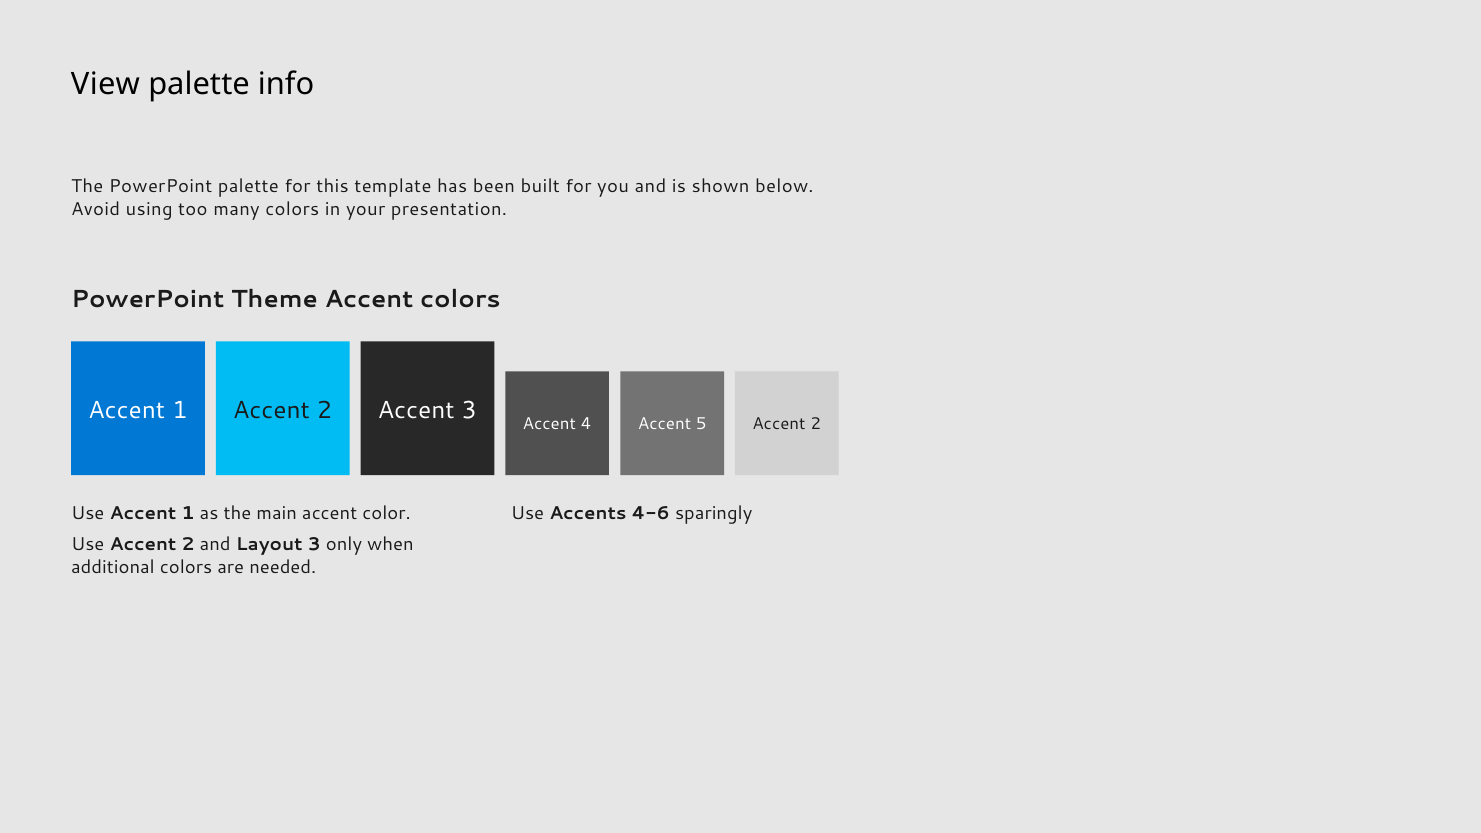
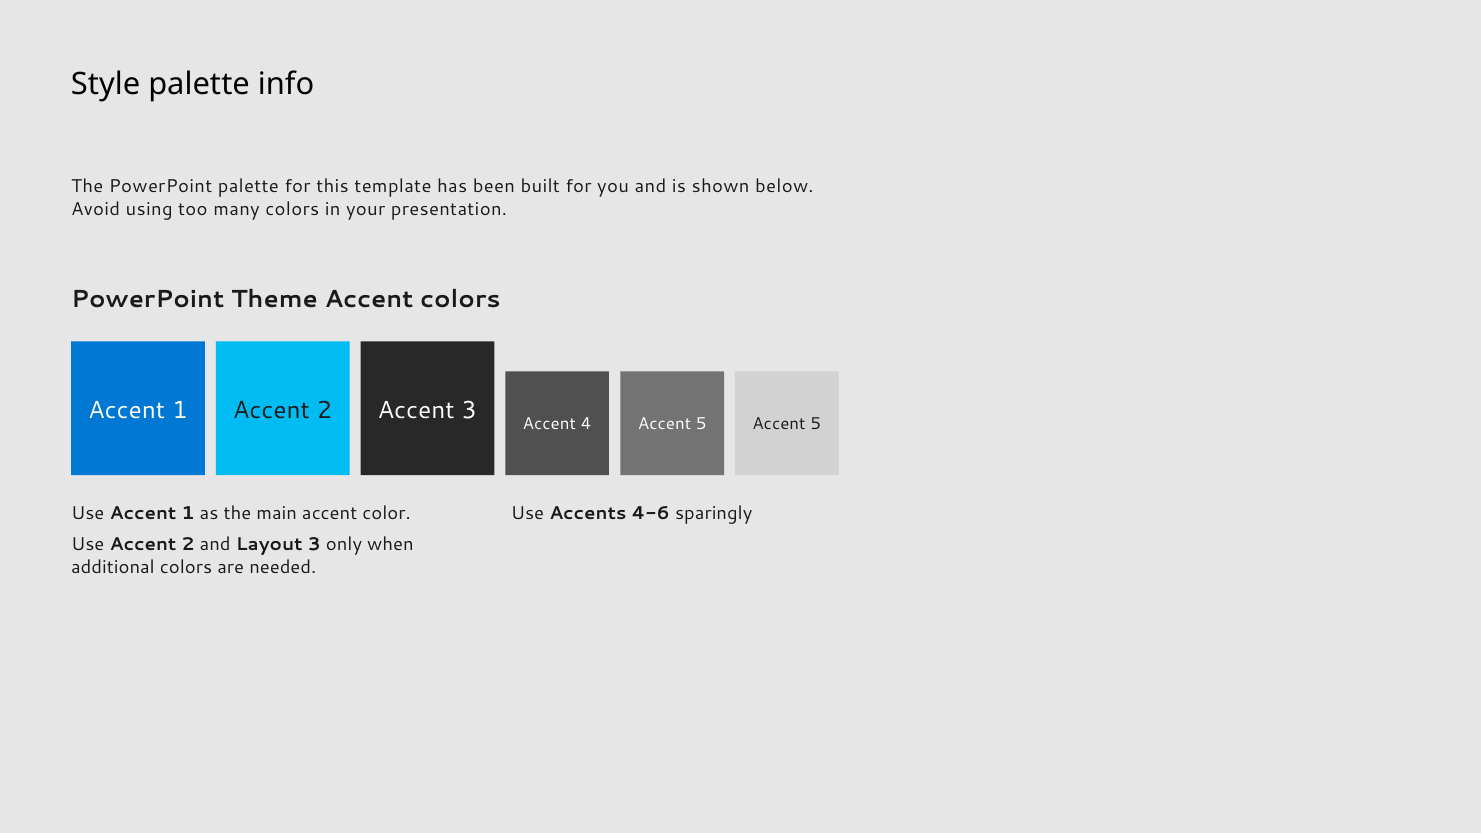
View: View -> Style (106, 84)
5 Accent 2: 2 -> 5 (816, 424)
